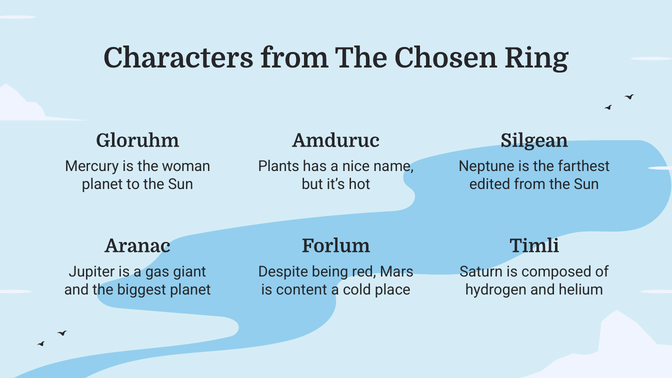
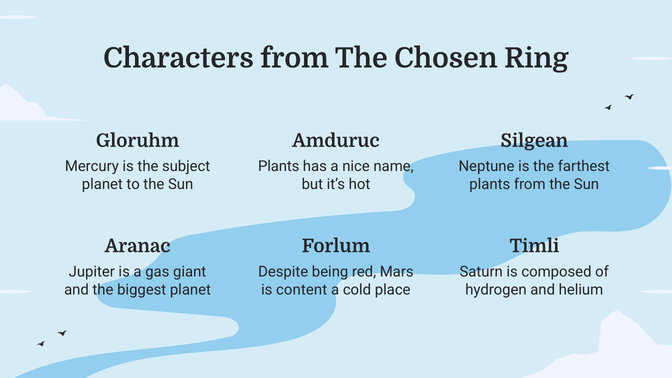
woman: woman -> subject (186, 166)
edited: edited -> plants (490, 184)
